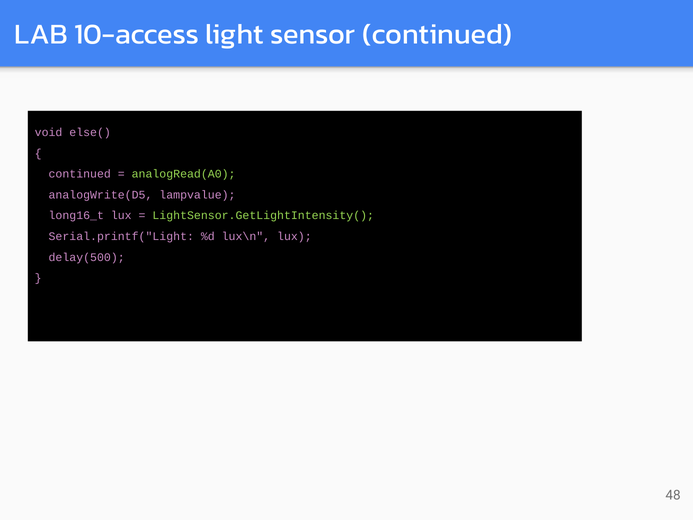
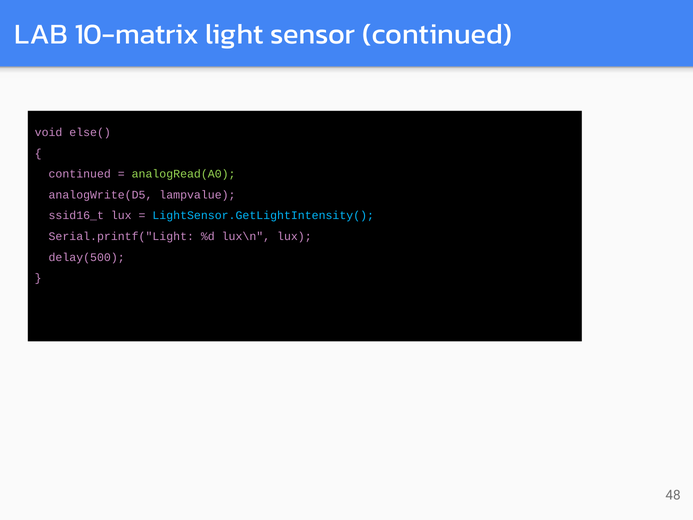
10-access: 10-access -> 10-matrix (137, 34)
long16_t: long16_t -> ssid16_t (76, 216)
LightSensor.GetLightIntensity( colour: light green -> light blue (263, 216)
